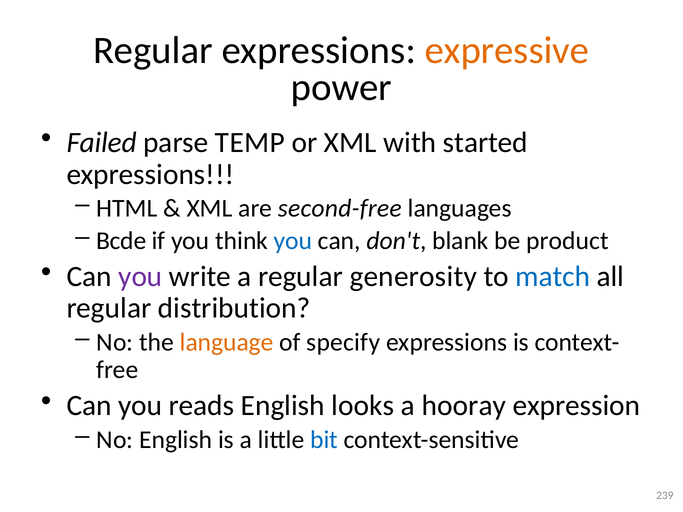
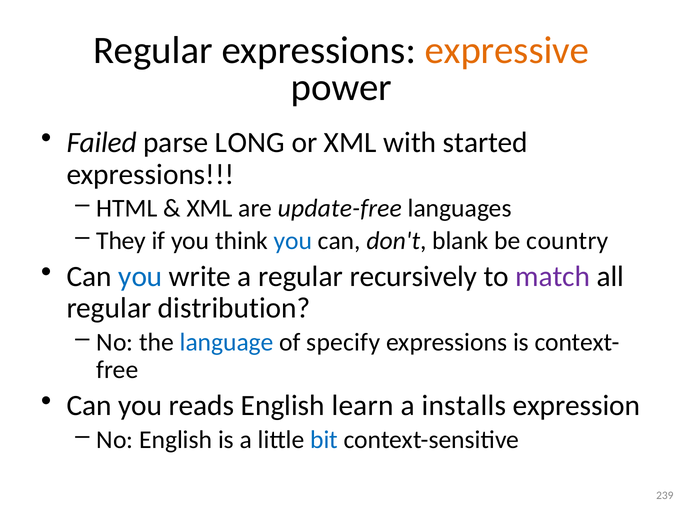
TEMP: TEMP -> LONG (250, 143)
second-free: second-free -> update-free (340, 208)
Bcde: Bcde -> They (121, 241)
product: product -> country (567, 241)
you colour: purple -> blue (140, 277)
generosity: generosity -> recursively (413, 277)
match colour: blue -> purple (553, 277)
language colour: orange -> blue (227, 342)
looks: looks -> learn (363, 406)
hooray: hooray -> installs (464, 406)
